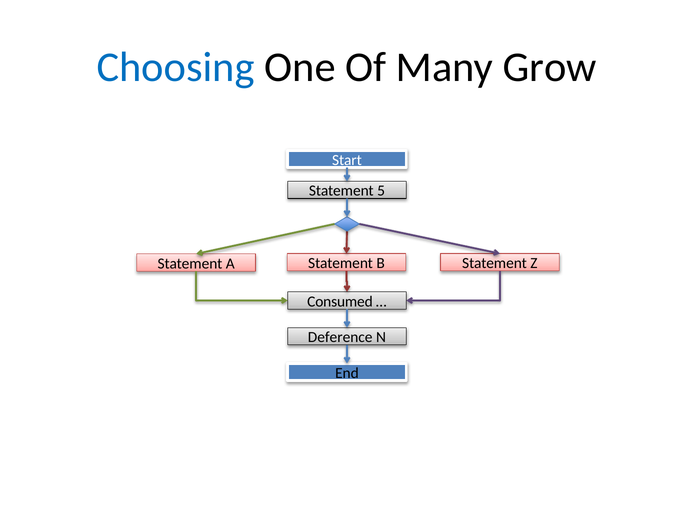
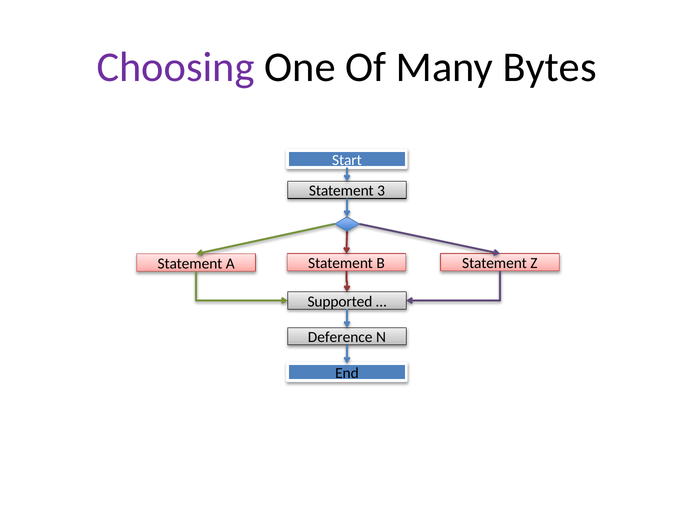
Choosing colour: blue -> purple (176, 67)
Grow: Grow -> Bytes (550, 67)
5: 5 -> 3 (381, 191)
Consumed: Consumed -> Supported (340, 302)
